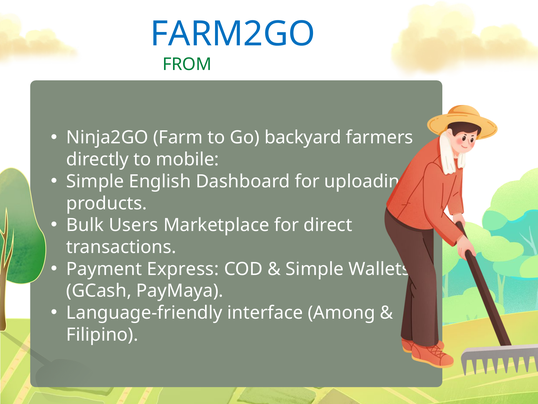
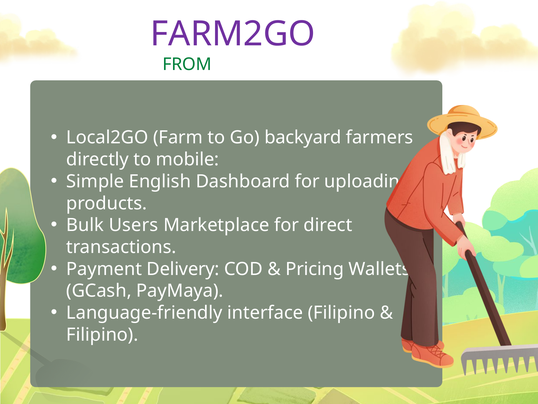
FARM2GO colour: blue -> purple (233, 34)
Ninja2GO: Ninja2GO -> Local2GO (107, 137)
Express: Express -> Delivery (183, 269)
Simple: Simple -> Pricing (315, 269)
interface Among: Among -> Filipino (341, 312)
